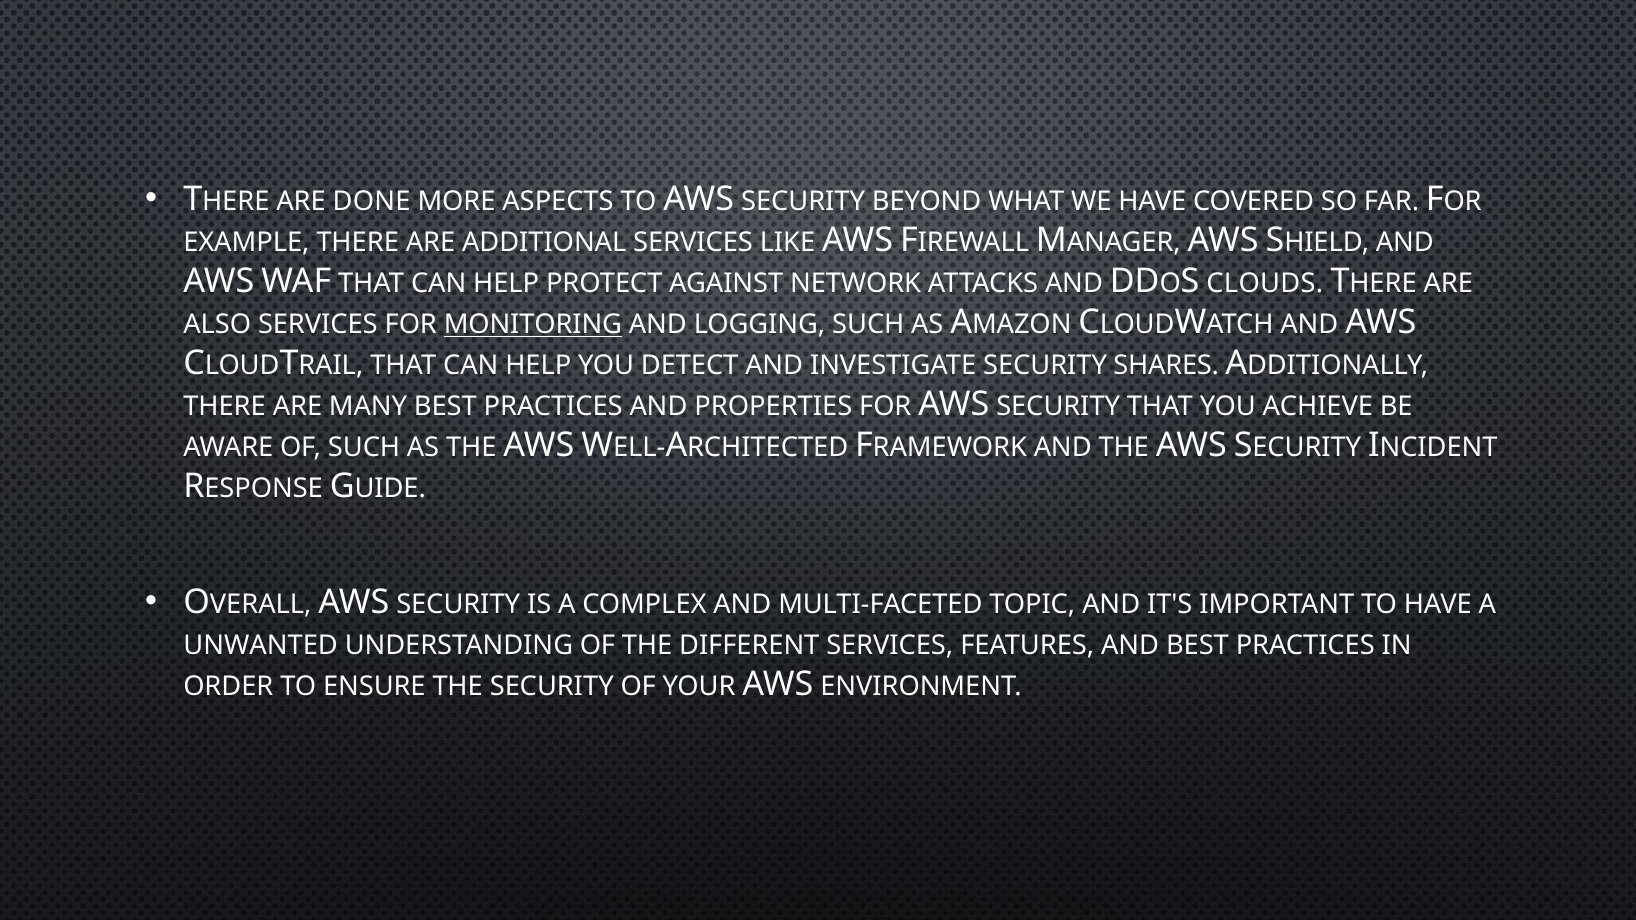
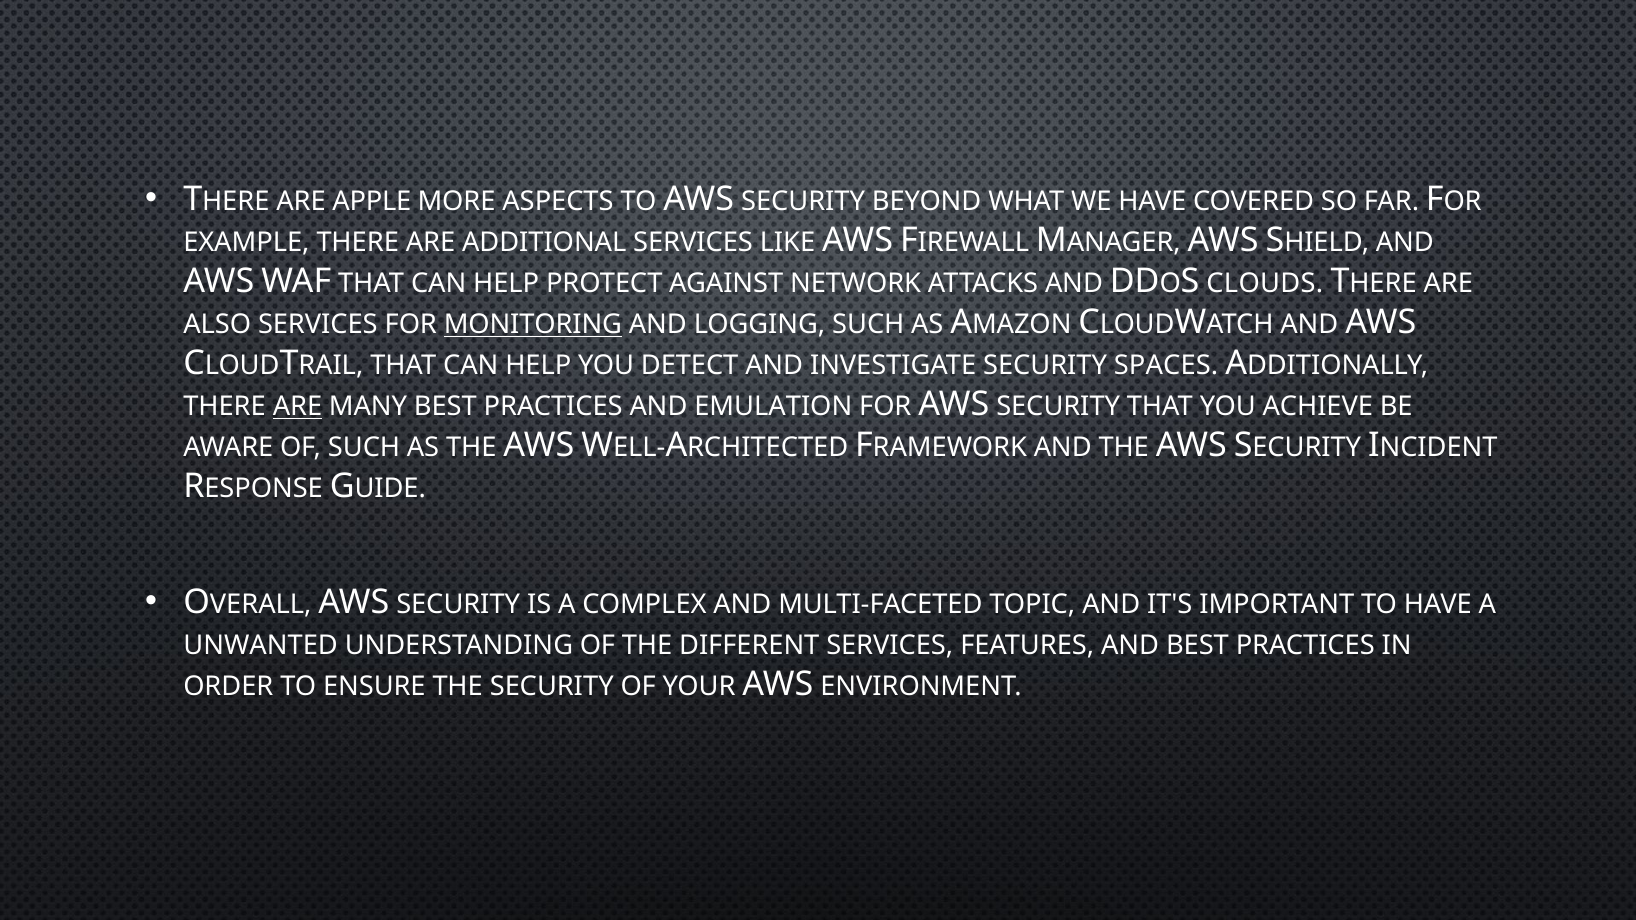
DONE: DONE -> APPLE (372, 202)
SHARES: SHARES -> SPACES (1166, 366)
ARE underline: none -> present (297, 407)
PROPERTIES: PROPERTIES -> EMULATION (773, 407)
